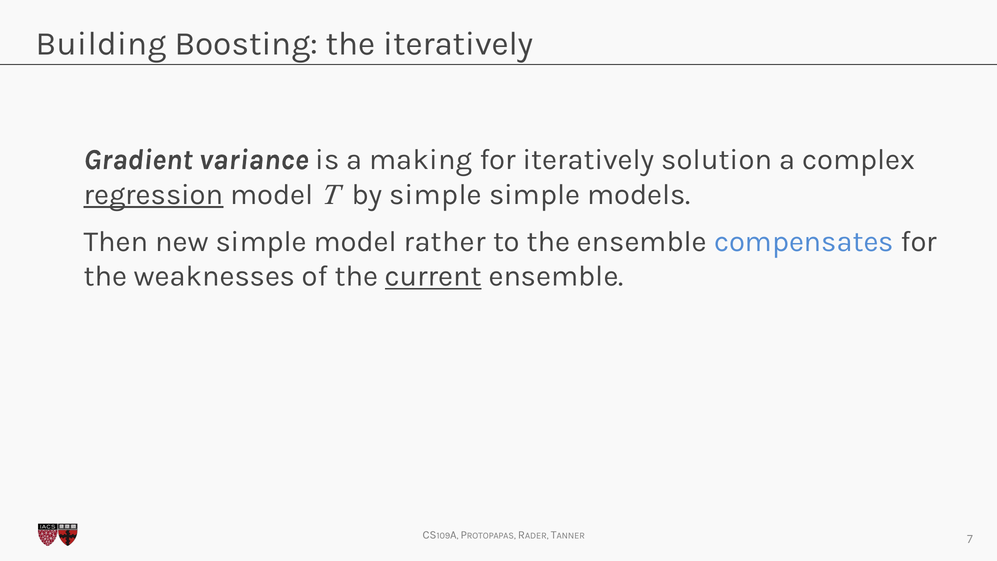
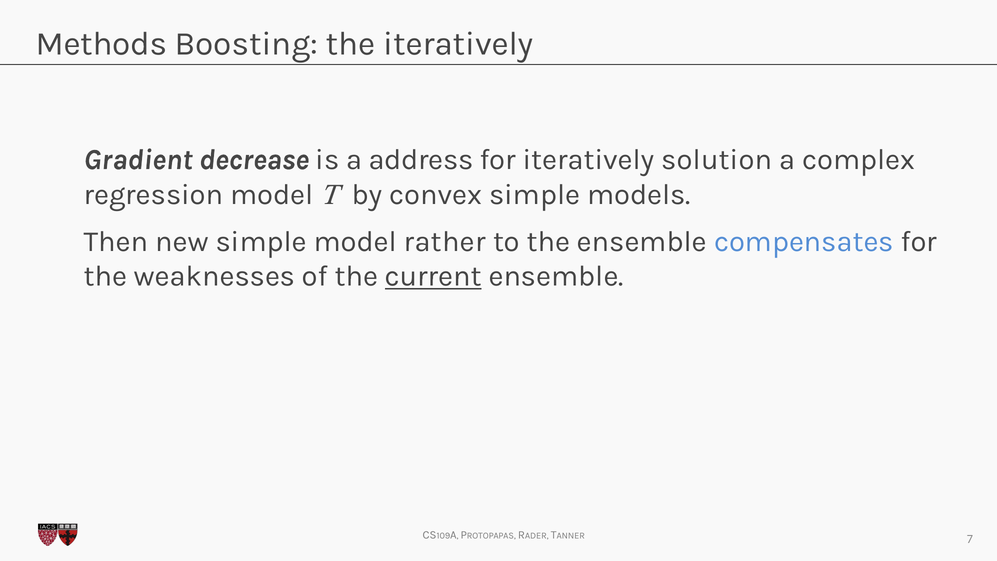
Building: Building -> Methods (101, 44)
variance: variance -> decrease (254, 159)
making: making -> address (421, 159)
regression underline: present -> none (153, 194)
by simple: simple -> convex (436, 194)
